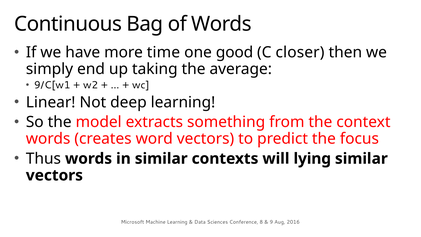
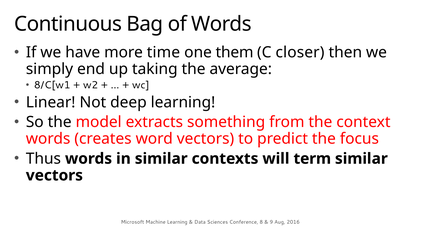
good: good -> them (235, 52)
9/C[w1: 9/C[w1 -> 8/C[w1 (52, 85)
lying: lying -> term (312, 158)
